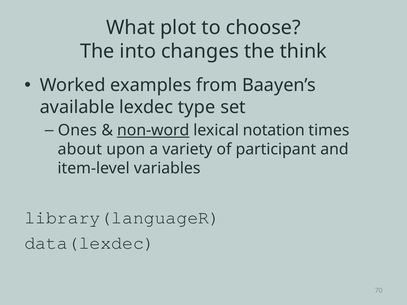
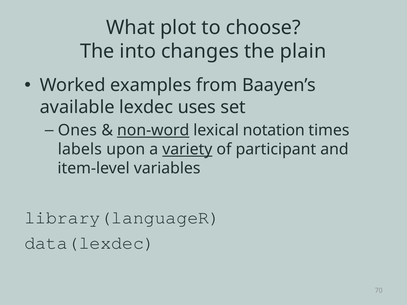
think: think -> plain (303, 51)
type: type -> uses (197, 107)
about: about -> labels (80, 149)
variety underline: none -> present (187, 149)
